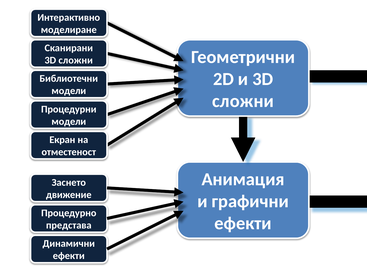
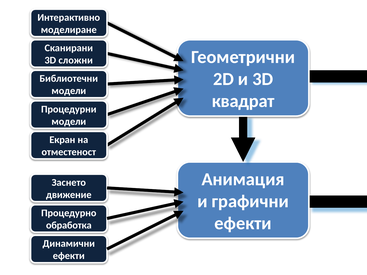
сложни: сложни -> квадрат (243, 101)
представа: представа -> обработка (69, 226)
